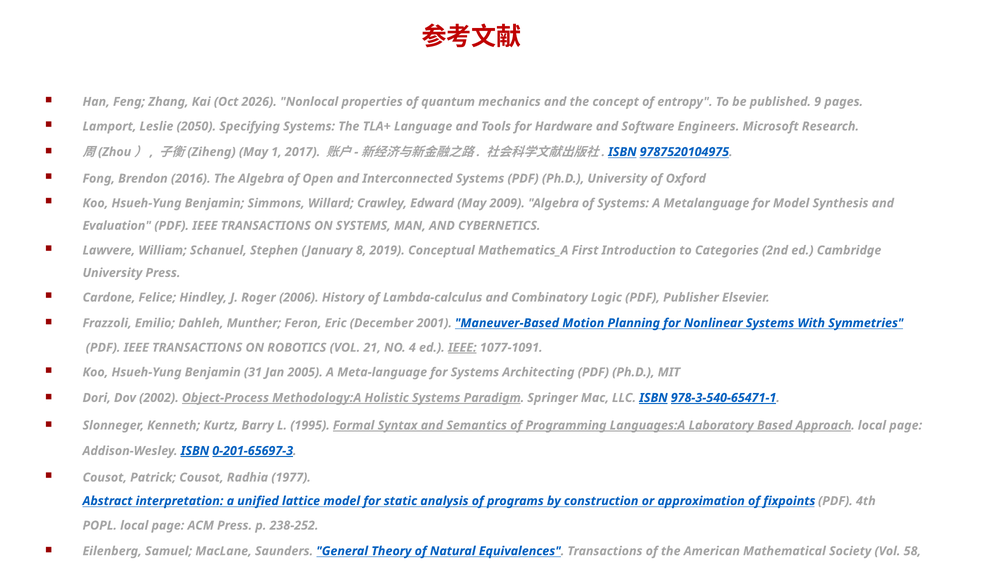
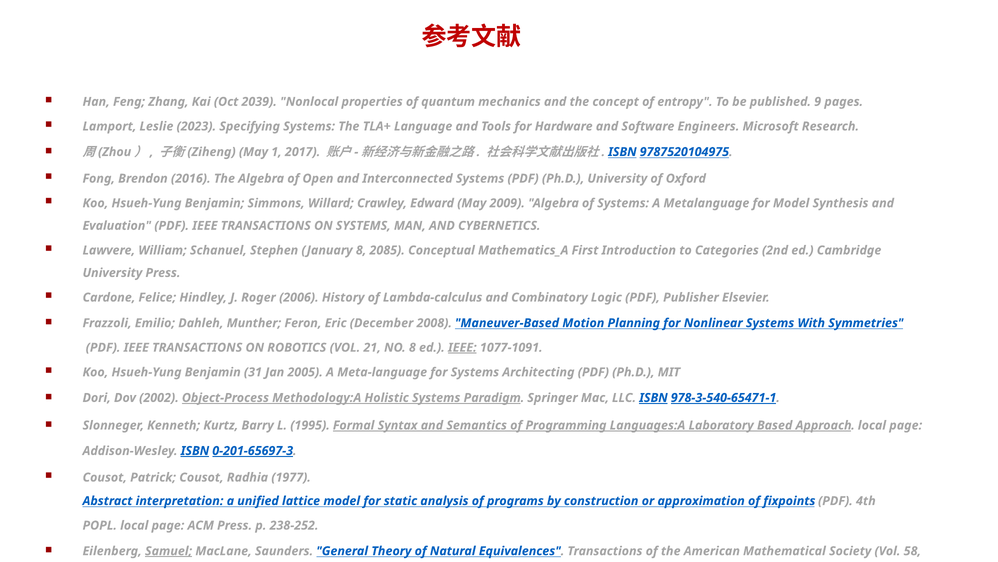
2026: 2026 -> 2039 (259, 102)
2050: 2050 -> 2023 (196, 126)
2019: 2019 -> 2085 (387, 250)
2001: 2001 -> 2008 (434, 323)
NO 4: 4 -> 8 (412, 347)
Samuel underline: none -> present (169, 551)
